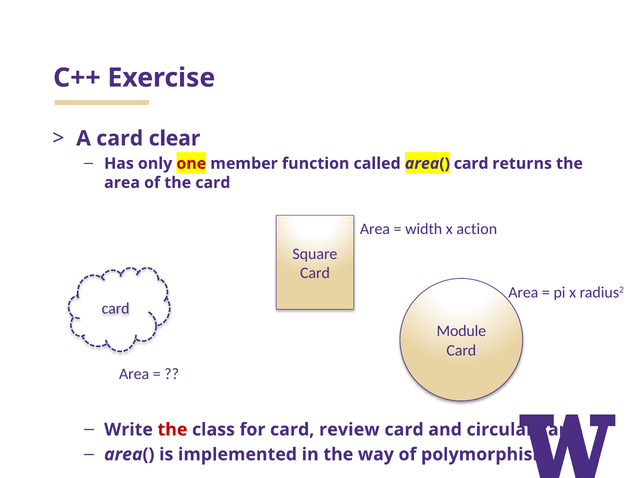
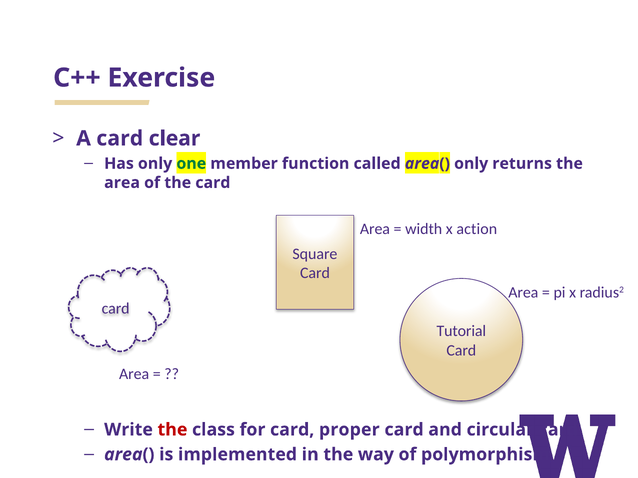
one colour: red -> green (191, 164)
area( card: card -> only (471, 164)
Module: Module -> Tutorial (461, 332)
review: review -> proper (349, 430)
